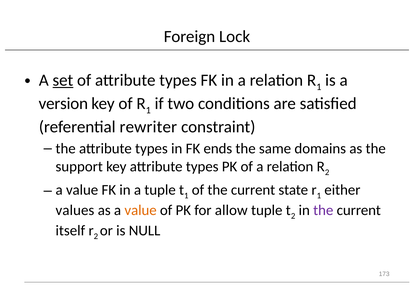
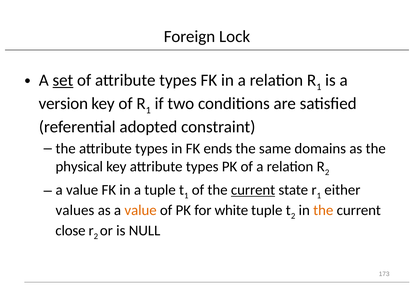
rewriter: rewriter -> adopted (148, 127)
support: support -> physical (79, 166)
current underline: none -> present (253, 190)
allow: allow -> white (231, 210)
the colour: purple -> orange (323, 210)
itself: itself -> close (70, 230)
